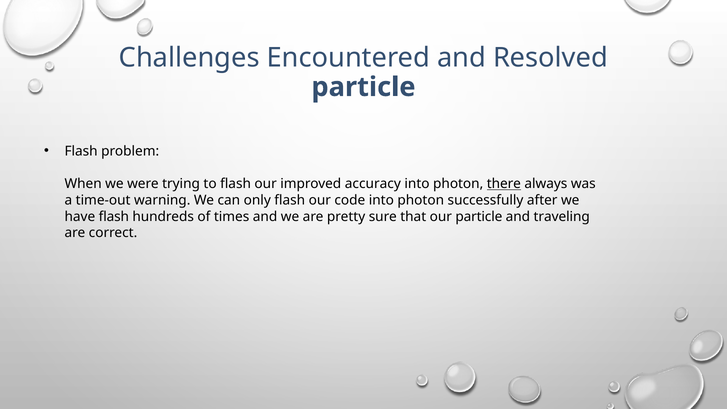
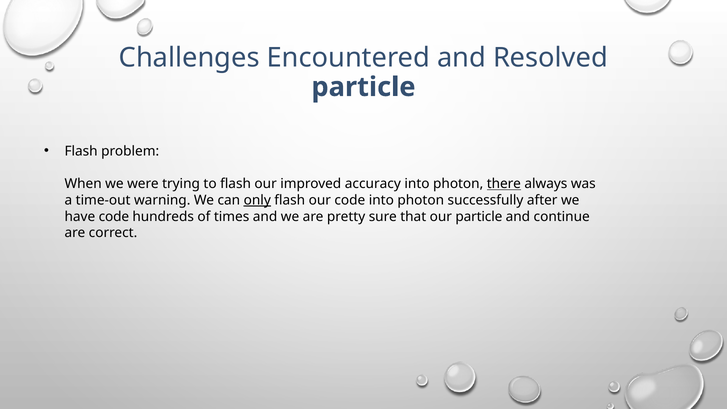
only underline: none -> present (257, 200)
have flash: flash -> code (114, 217)
traveling: traveling -> continue (562, 217)
